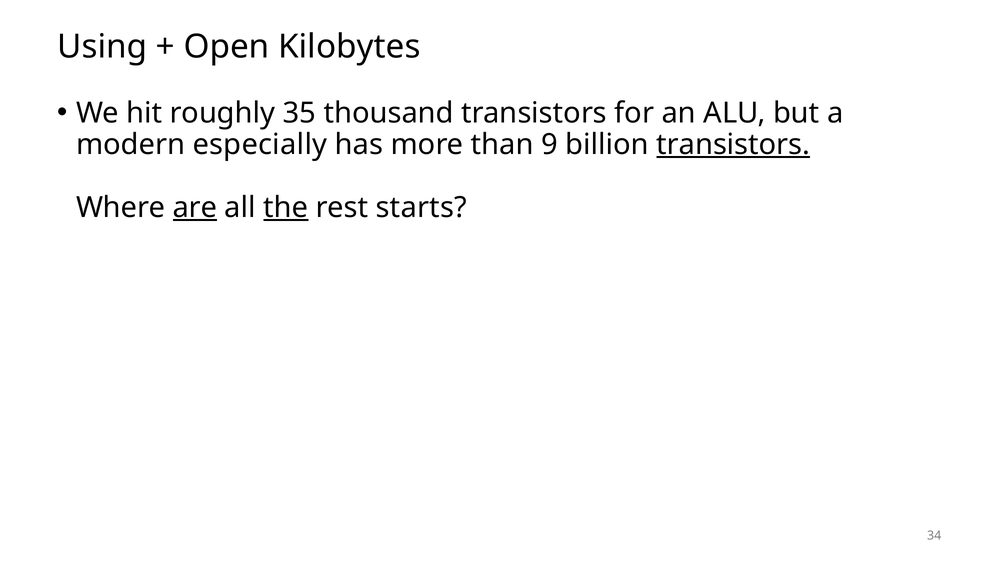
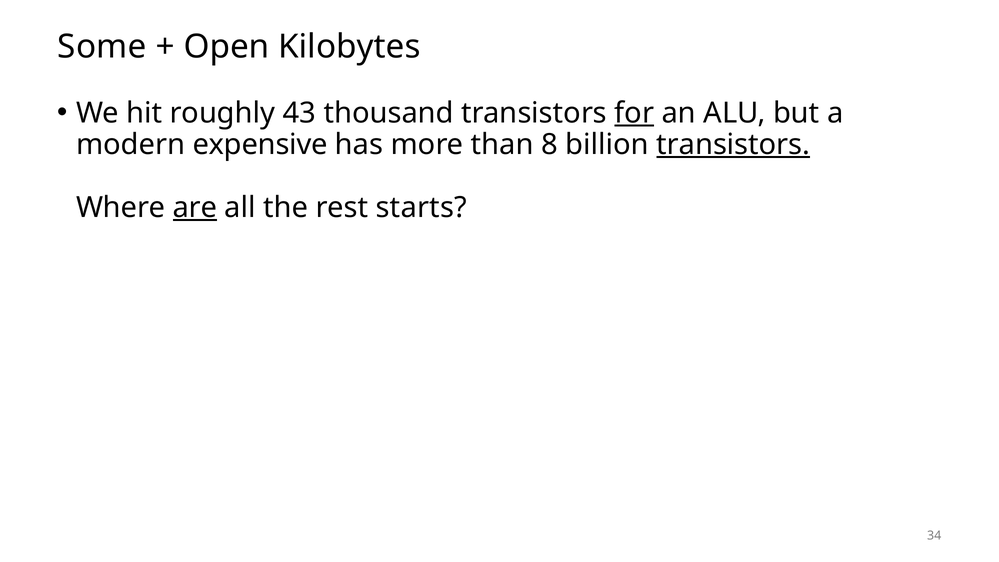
Using: Using -> Some (102, 47)
35: 35 -> 43 (299, 113)
for underline: none -> present (634, 113)
especially: especially -> expensive (260, 144)
9: 9 -> 8 (550, 144)
the underline: present -> none (286, 207)
